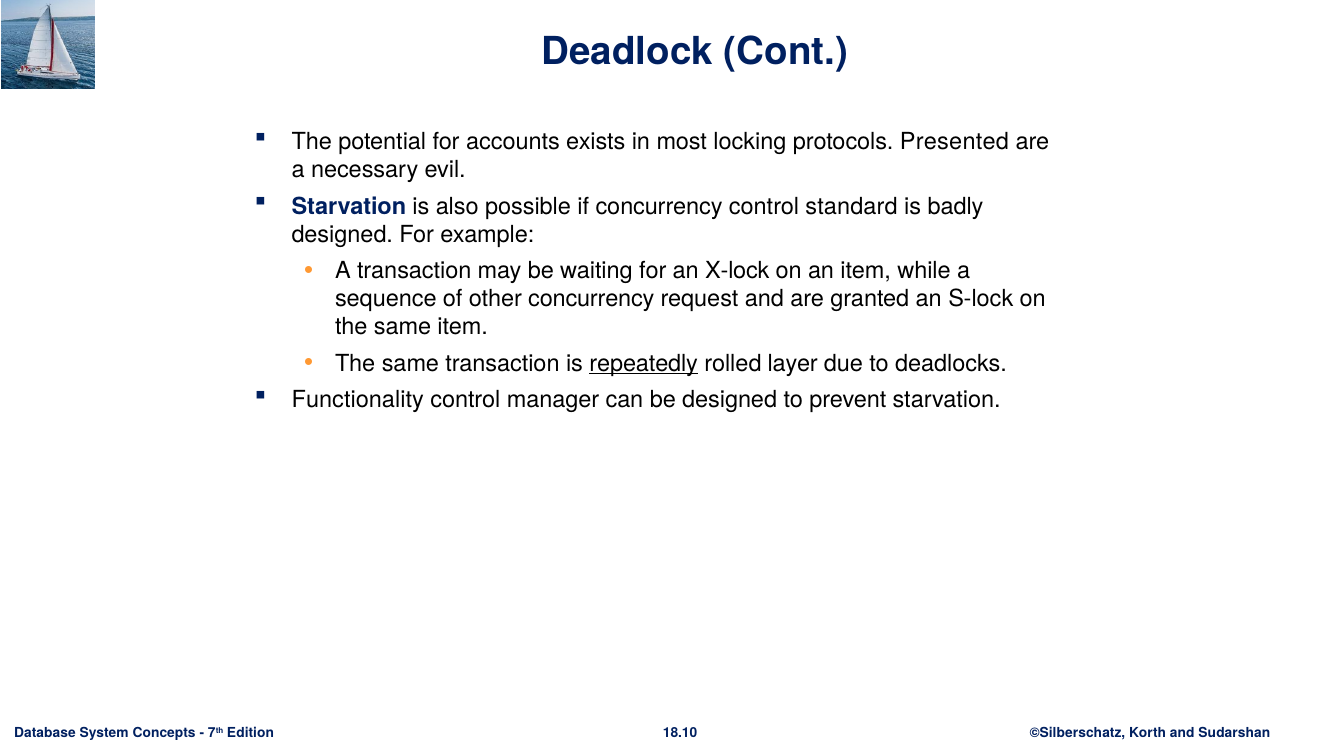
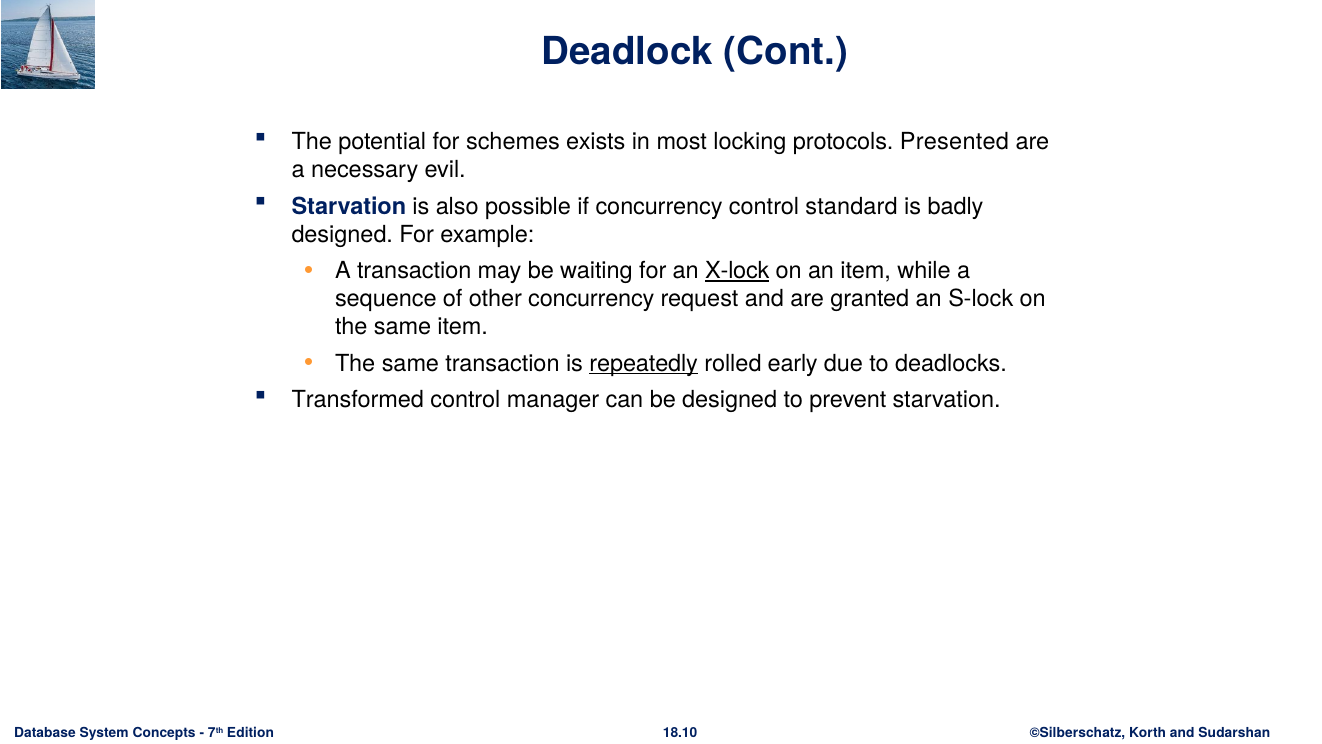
accounts: accounts -> schemes (513, 142)
X-lock underline: none -> present (737, 271)
layer: layer -> early (793, 363)
Functionality: Functionality -> Transformed (358, 399)
